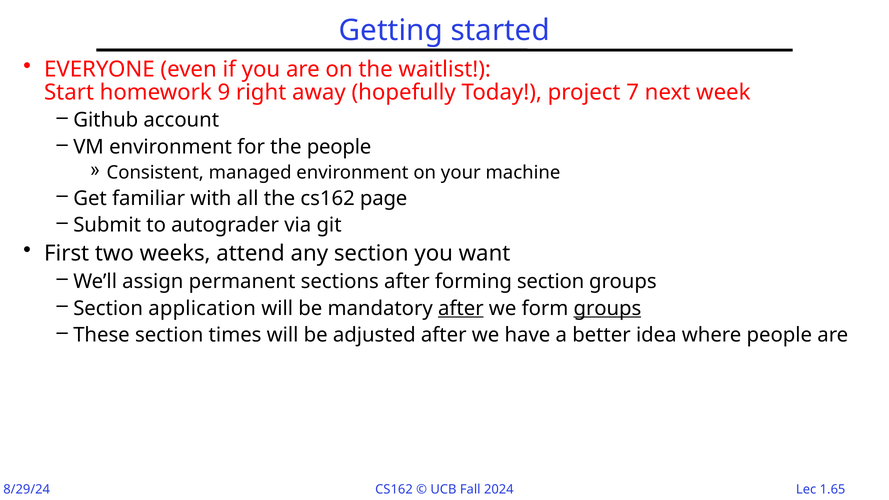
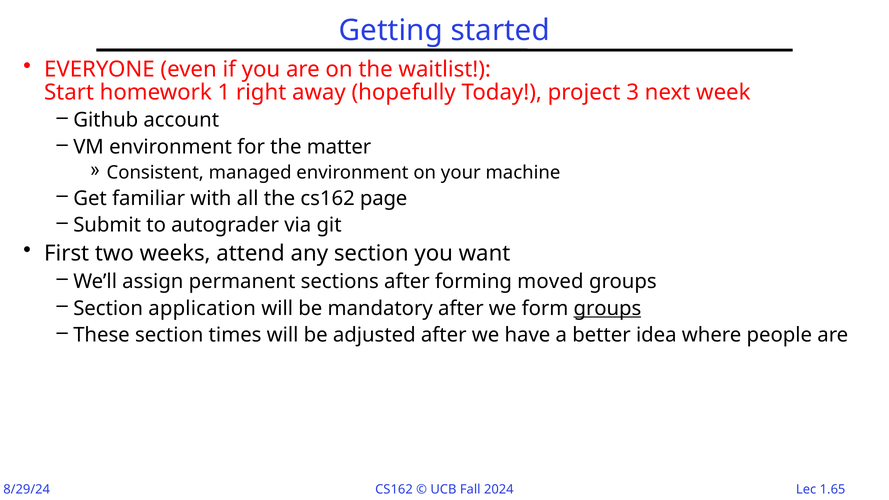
9: 9 -> 1 (224, 92)
7: 7 -> 3 (633, 92)
the people: people -> matter (339, 147)
forming section: section -> moved (550, 281)
after underline: present -> none (461, 308)
